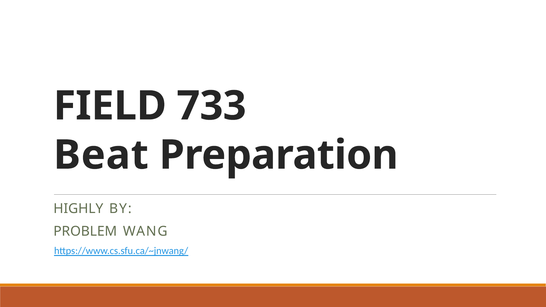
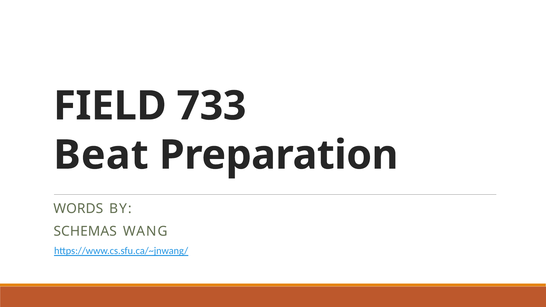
HIGHLY: HIGHLY -> WORDS (78, 209)
PROBLEM: PROBLEM -> SCHEMAS (85, 232)
